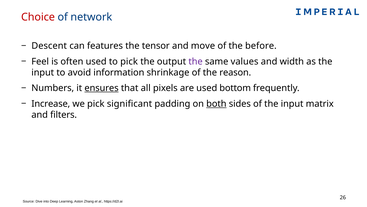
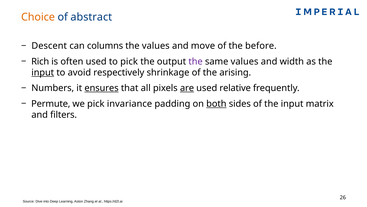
Choice colour: red -> orange (38, 17)
network: network -> abstract (91, 17)
features: features -> columns (105, 46)
the tensor: tensor -> values (156, 46)
Feel: Feel -> Rich (40, 61)
input underline: none -> present (43, 72)
information: information -> respectively (119, 72)
reason: reason -> arising (235, 72)
are underline: none -> present (187, 88)
bottom: bottom -> relative (235, 88)
Increase: Increase -> Permute (51, 103)
significant: significant -> invariance (129, 103)
